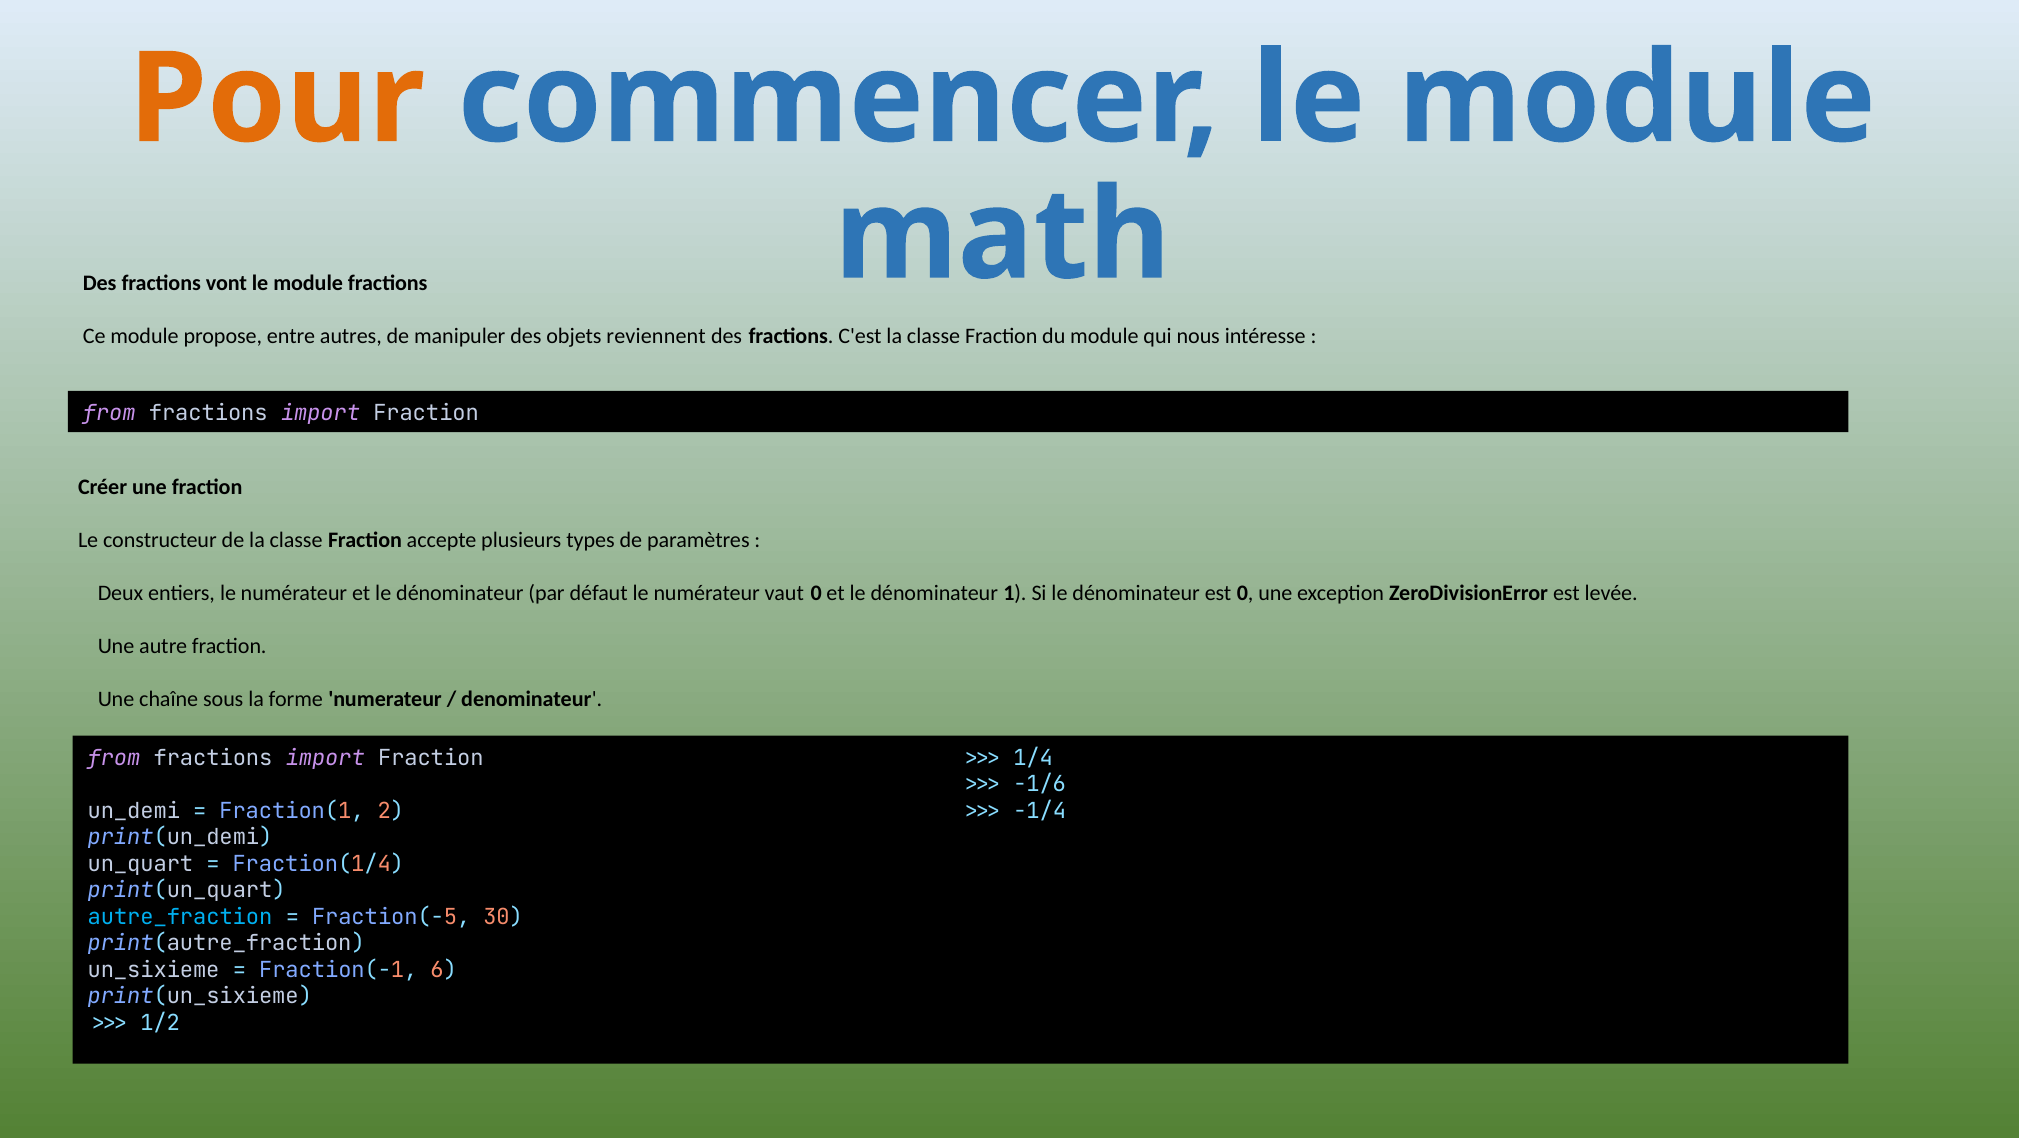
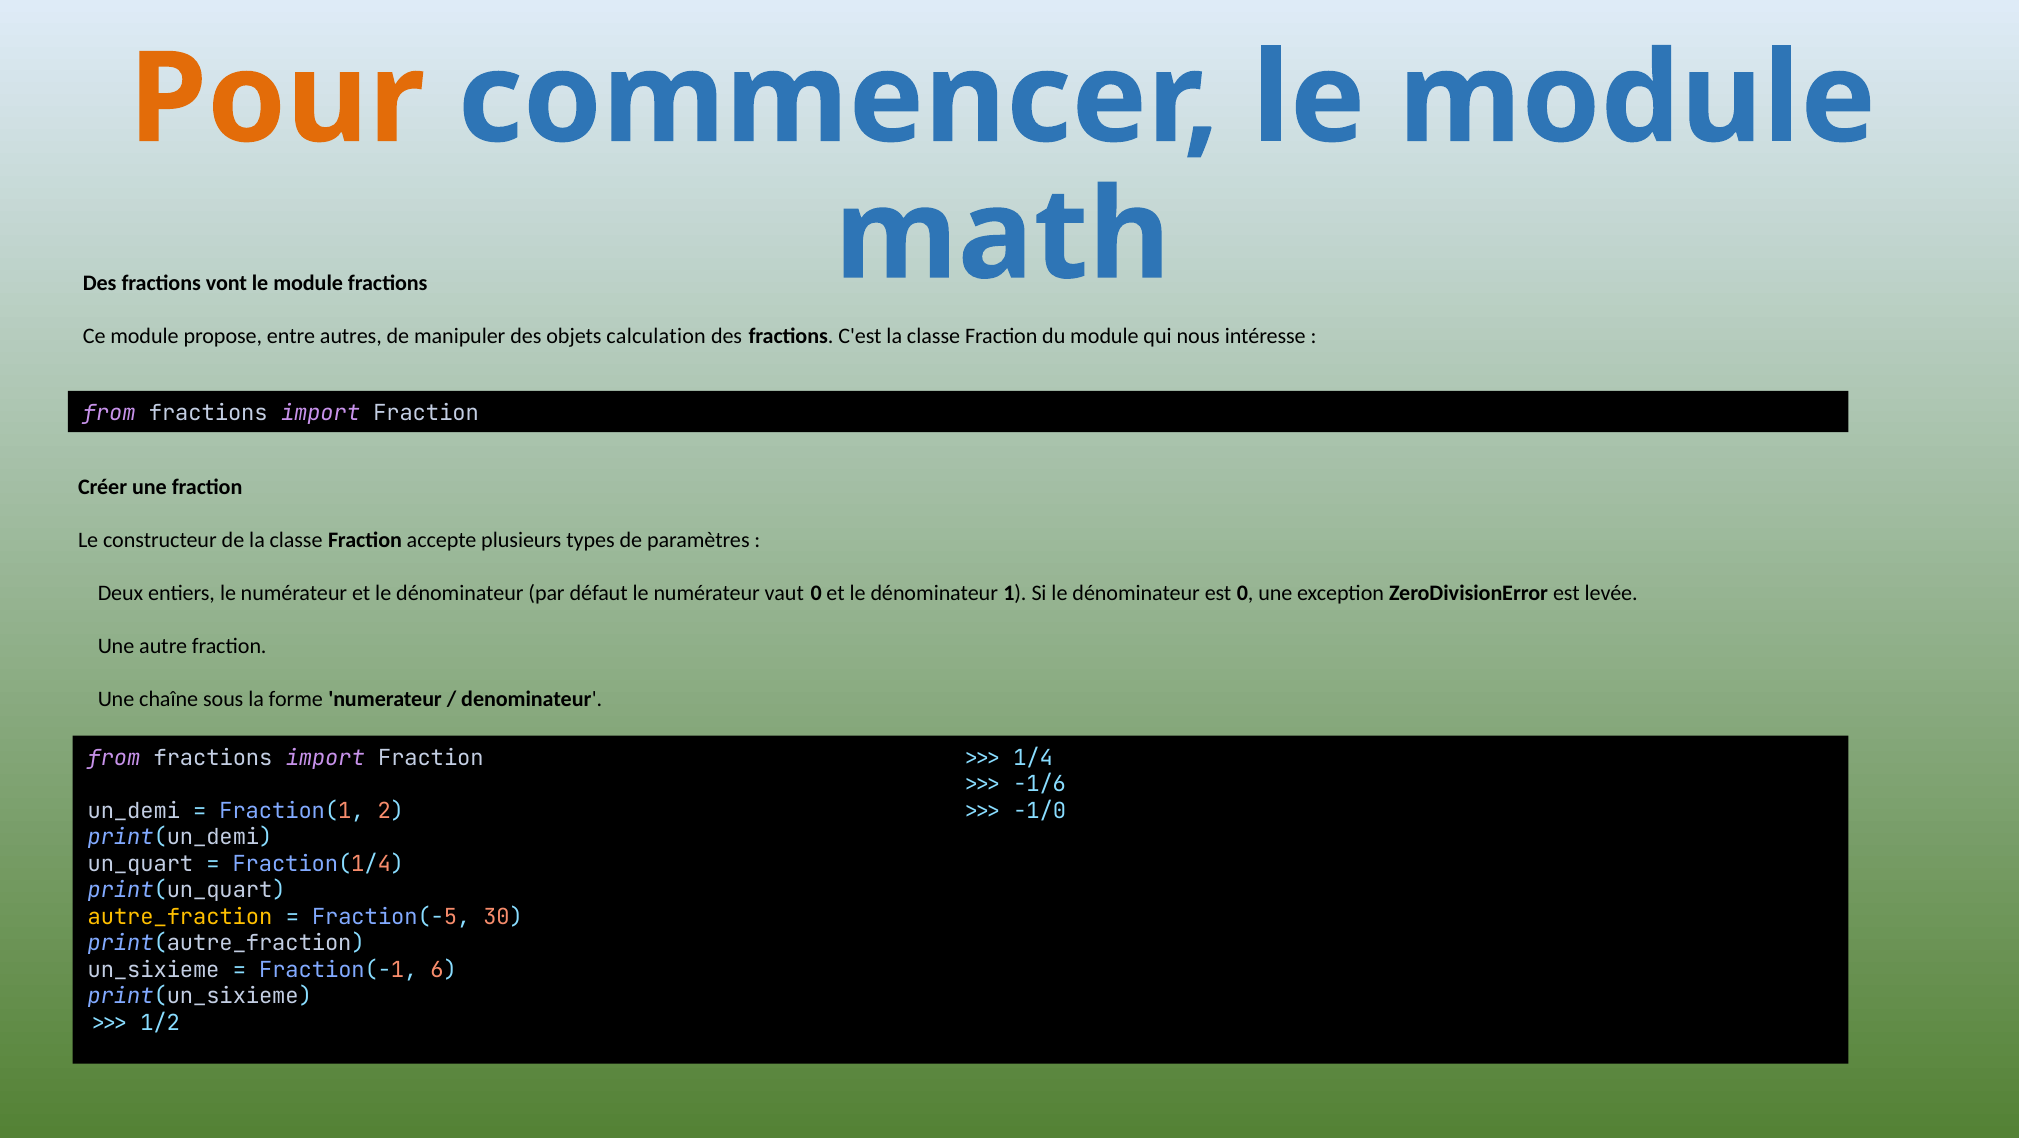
reviennent: reviennent -> calculation (656, 336)
-1/4: -1/4 -> -1/0 (1040, 811)
autre_fraction colour: light blue -> yellow (180, 917)
